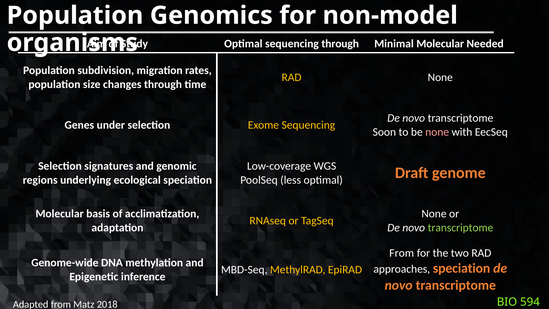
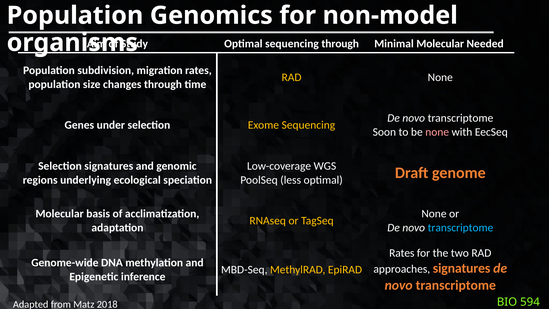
transcriptome colour: light green -> light blue (460, 228)
From: From -> Rates (402, 253)
approaches speciation: speciation -> signatures (462, 268)
